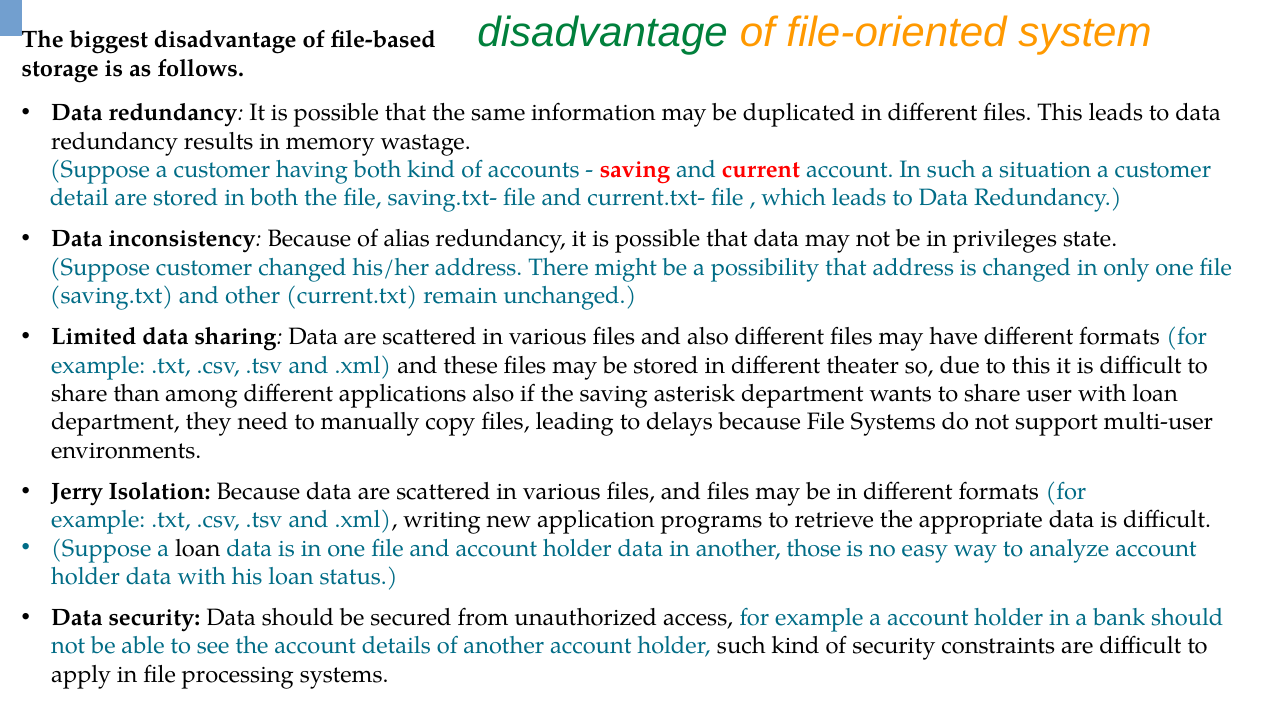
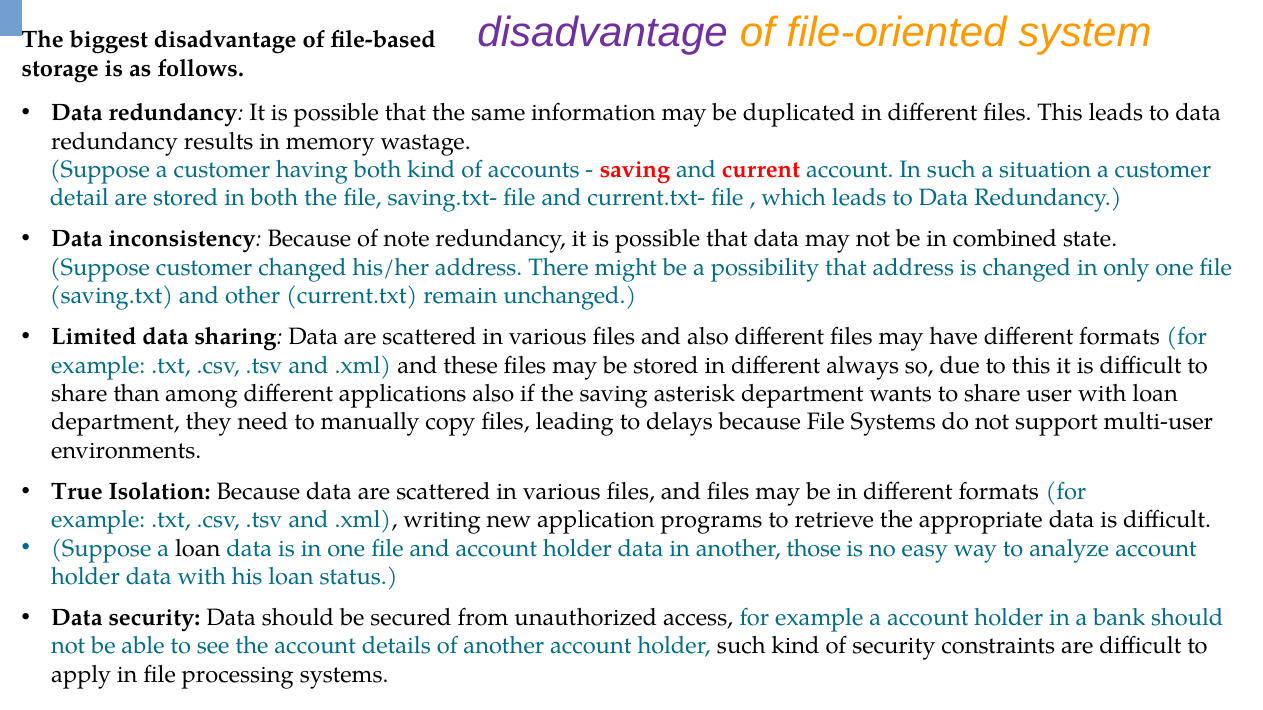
disadvantage colour: green -> purple (603, 33)
alias: alias -> note (407, 239)
privileges: privileges -> combined (1005, 239)
theater: theater -> always (863, 366)
Jerry: Jerry -> True (77, 492)
